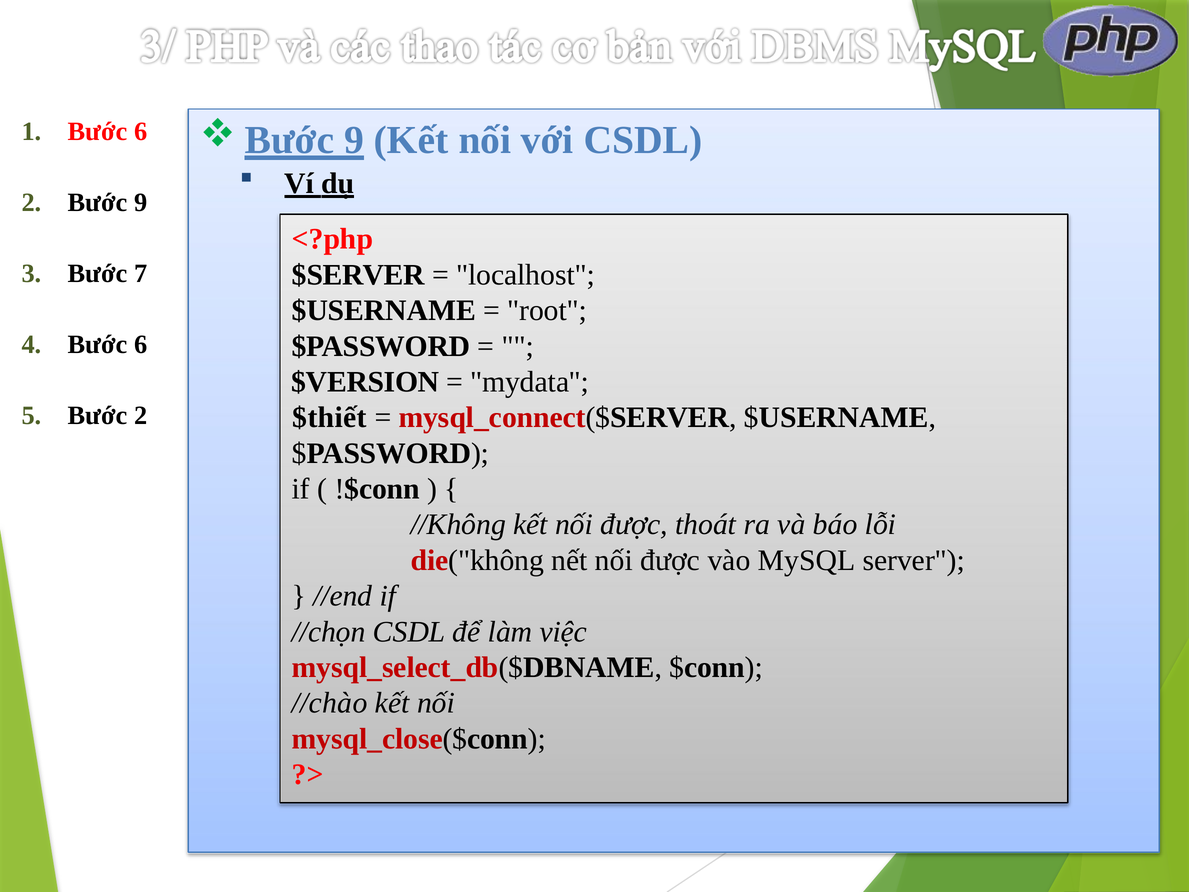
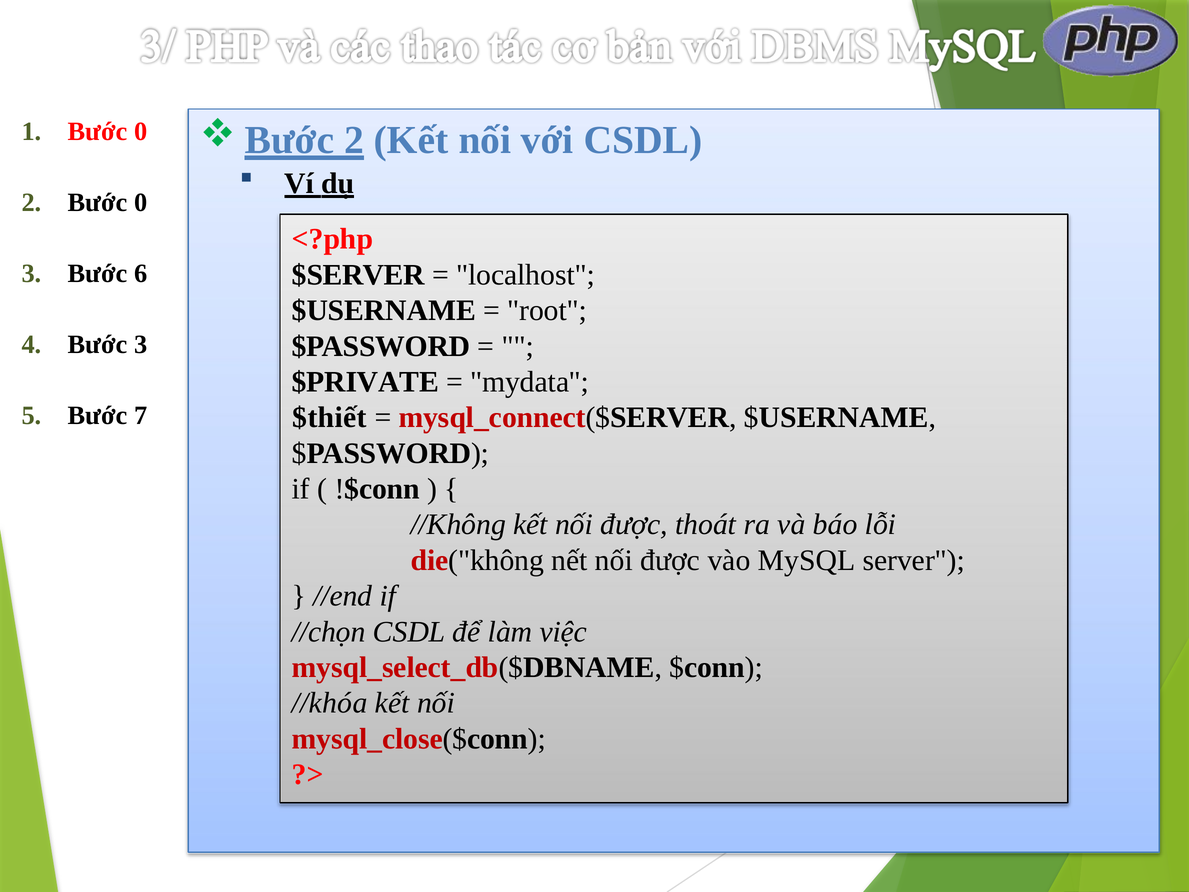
1 Bước 6: 6 -> 0 (141, 131)
9: 9 -> 2 (354, 140)
2 Bước 9: 9 -> 0 (141, 202)
7: 7 -> 6 (141, 273)
4 Bước 6: 6 -> 3 (141, 344)
$VERSION: $VERSION -> $PRIVATE (365, 382)
Bước 2: 2 -> 7 (141, 415)
//chào: //chào -> //khóa (330, 703)
